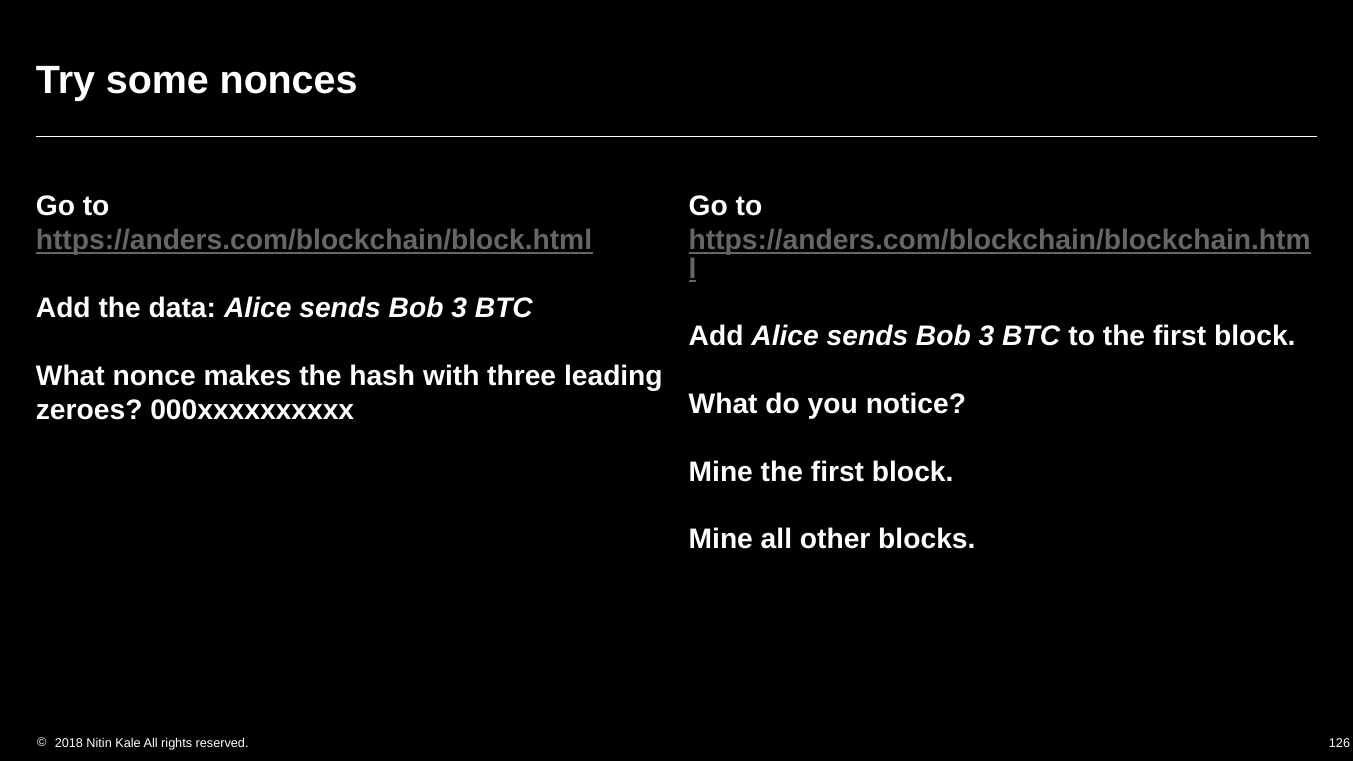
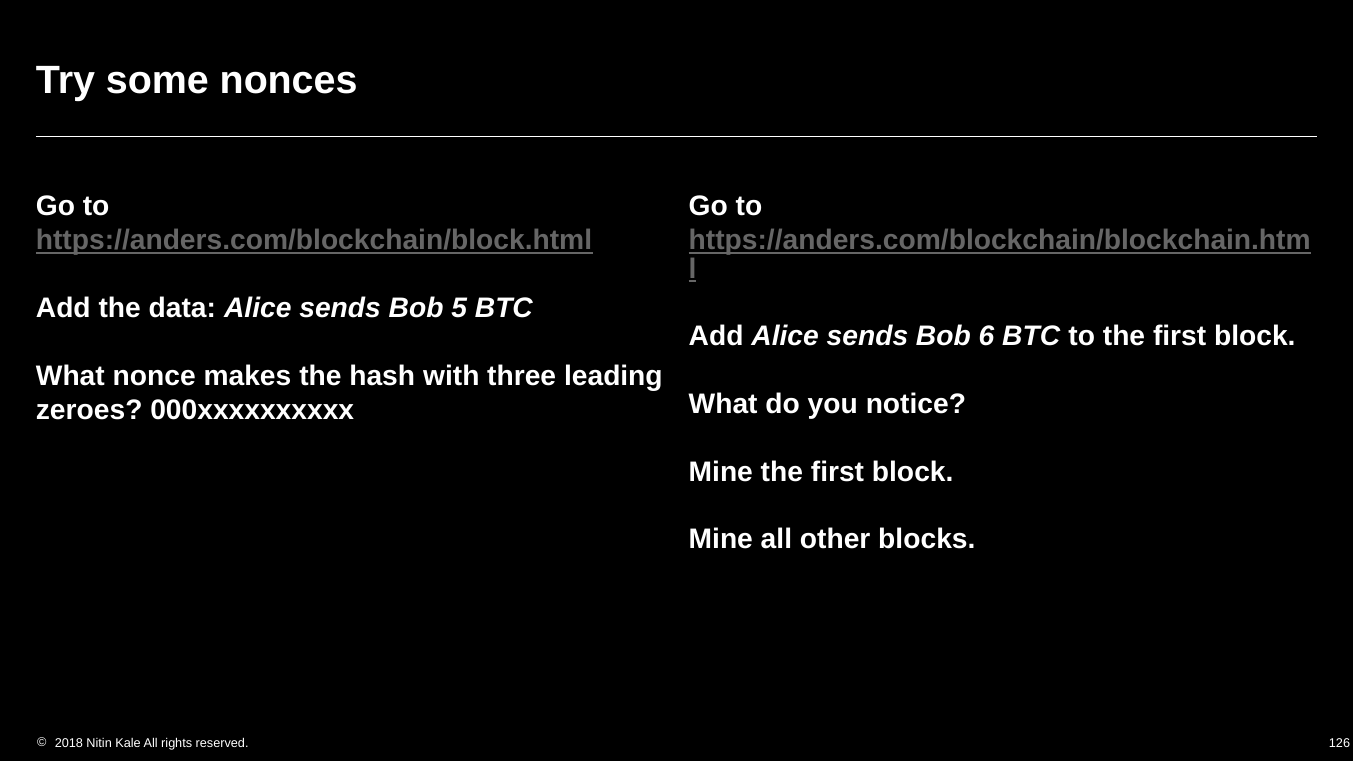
3: 3 -> 5 (459, 308)
3: 3 -> 6 (986, 337)
